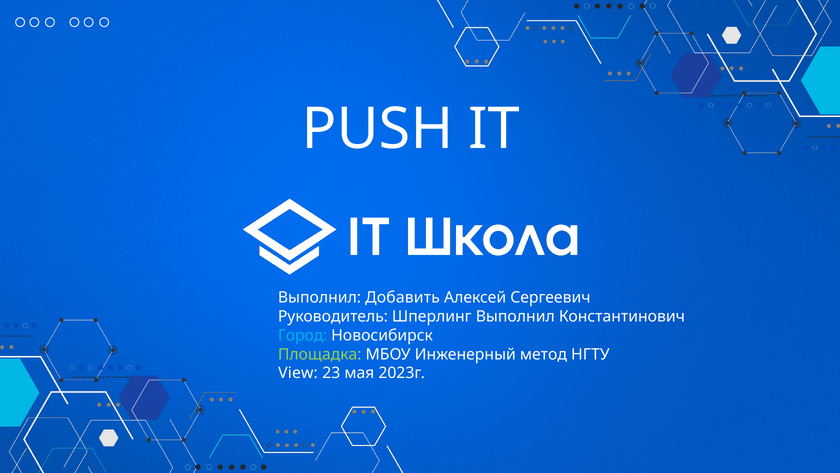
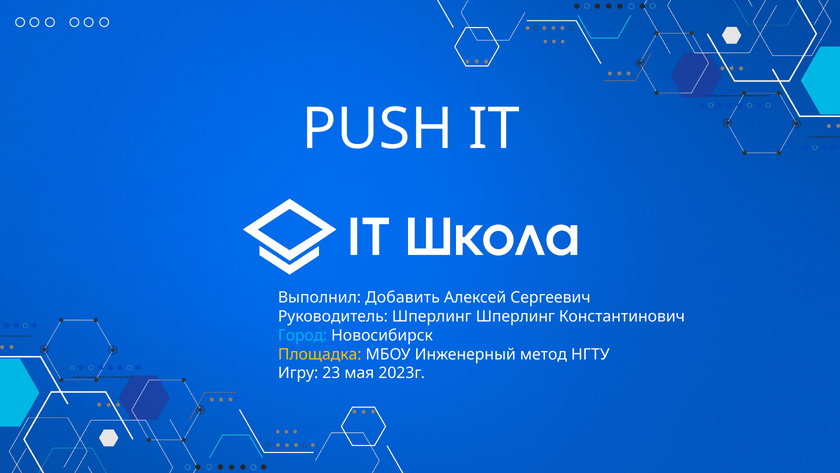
Шперлинг Выполнил: Выполнил -> Шперлинг (515, 316)
Площадка colour: light green -> yellow (320, 354)
View: View -> Игру (298, 373)
